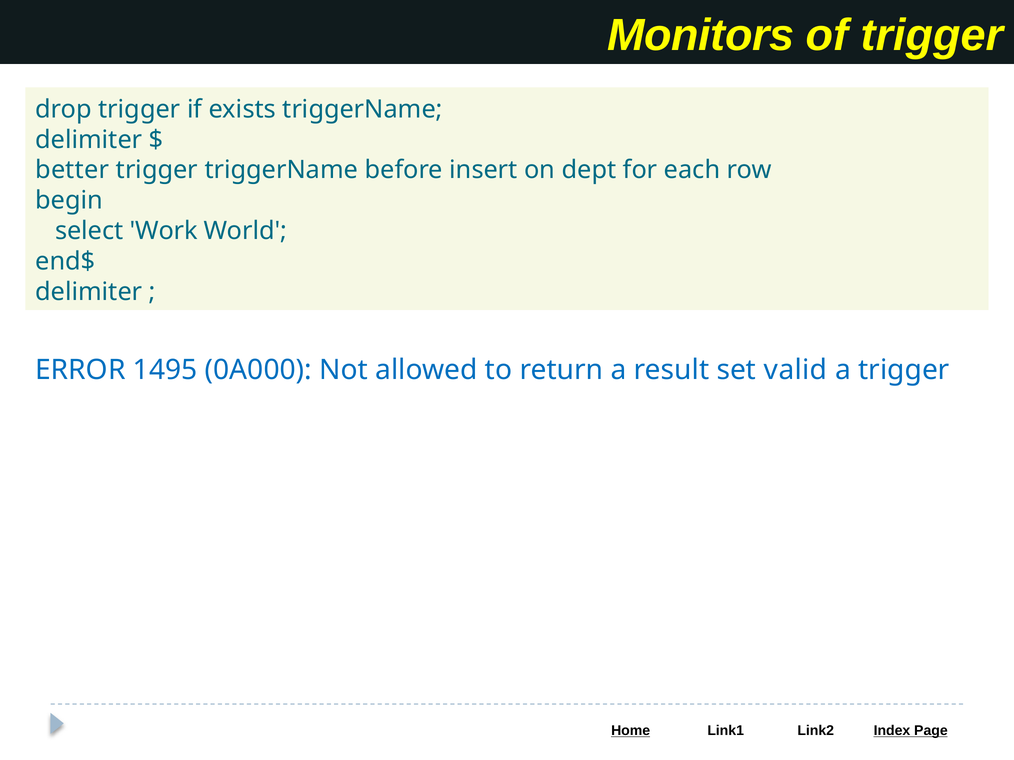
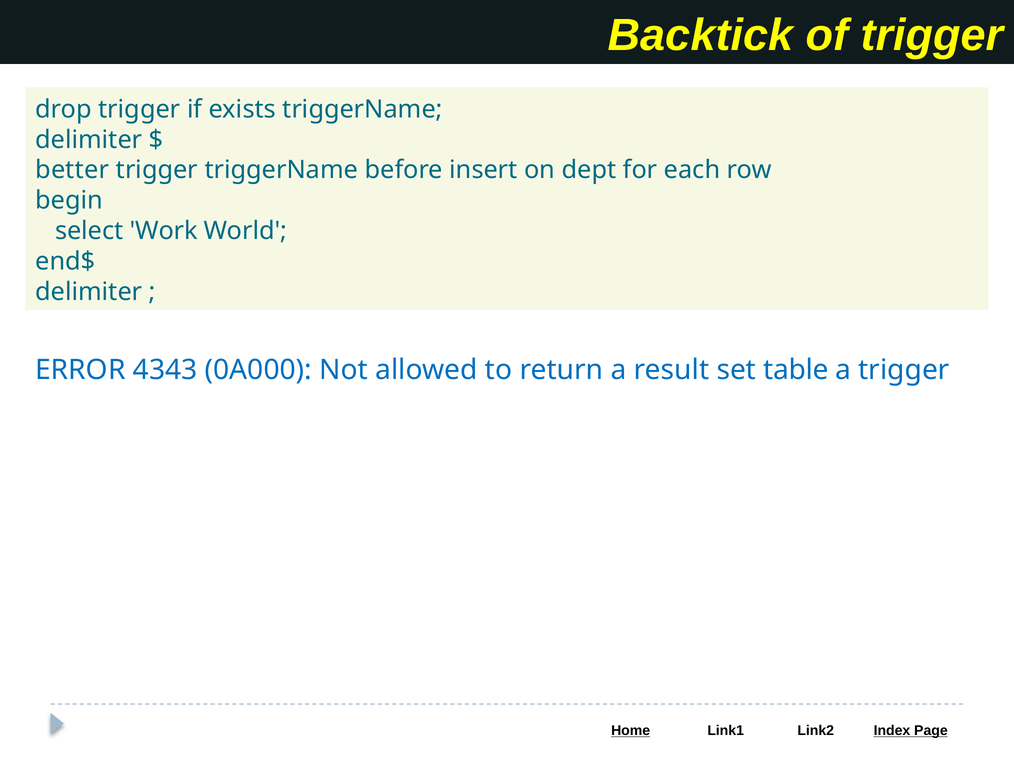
Monitors: Monitors -> Backtick (701, 35)
1495: 1495 -> 4343 (165, 370)
valid: valid -> table (796, 370)
